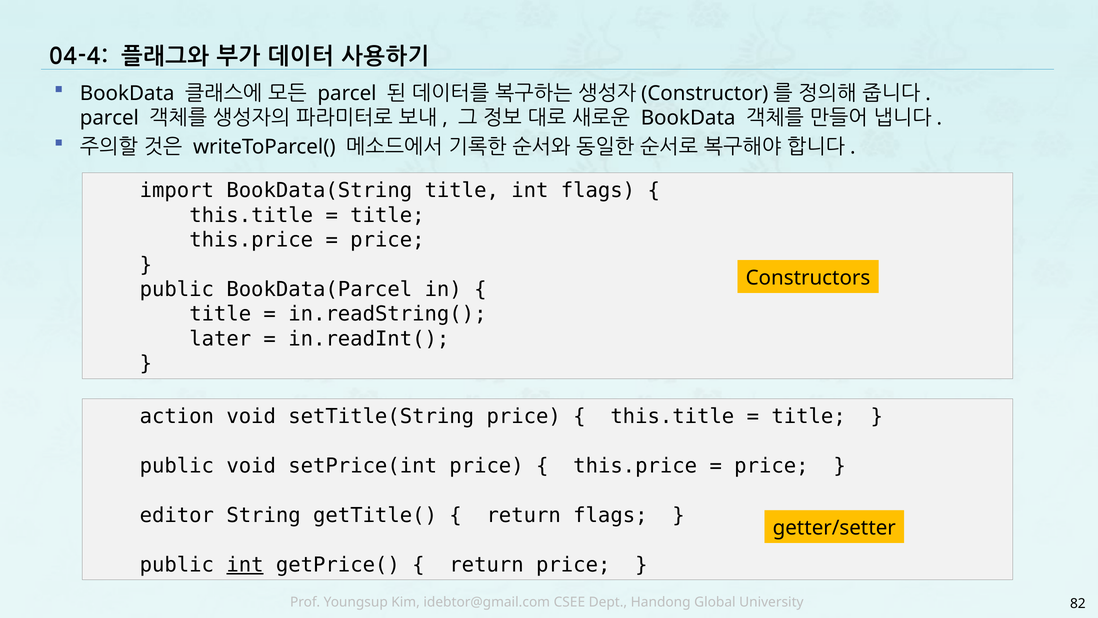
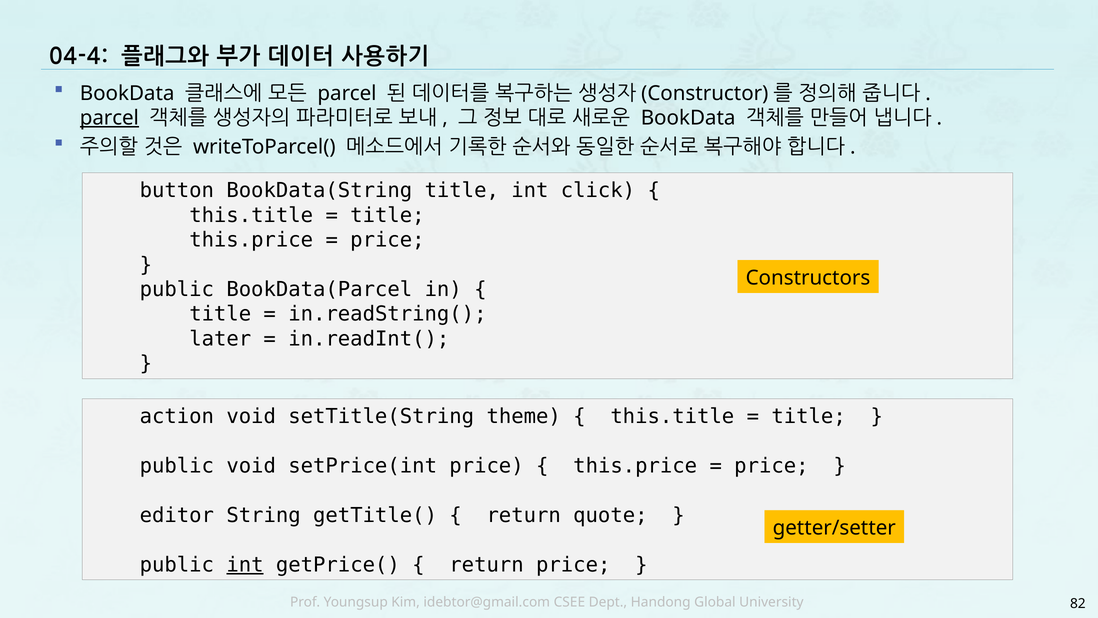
parcel underline: none -> present (109, 118)
import: import -> button (177, 190)
int flags: flags -> click (598, 190)
setTitle(String price: price -> theme (524, 416)
return flags: flags -> quote (610, 515)
